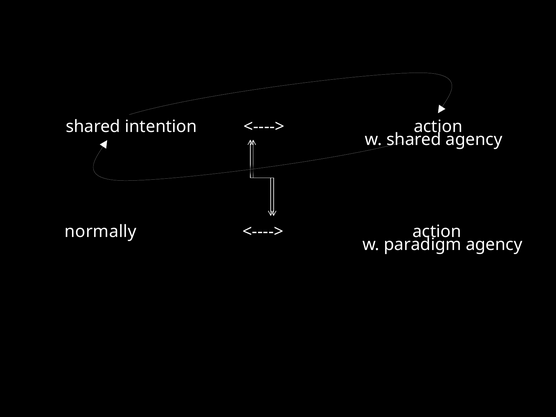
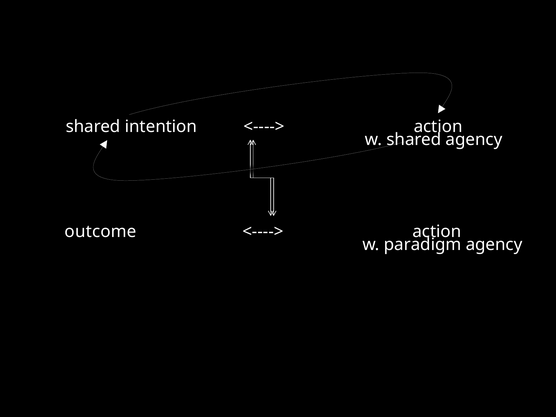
normally: normally -> outcome (101, 231)
